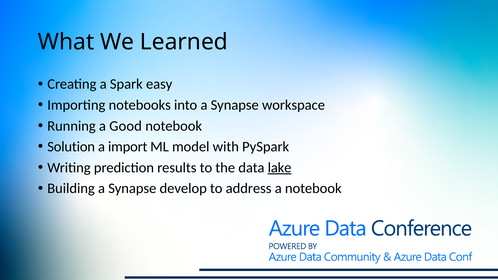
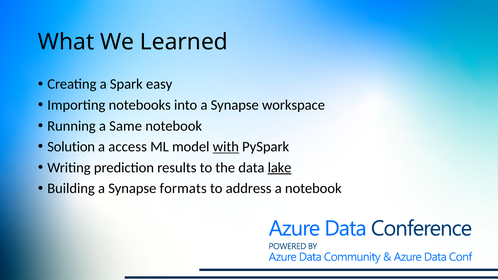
Good: Good -> Same (126, 126)
import: import -> access (128, 147)
with underline: none -> present (226, 147)
develop: develop -> formats (183, 189)
